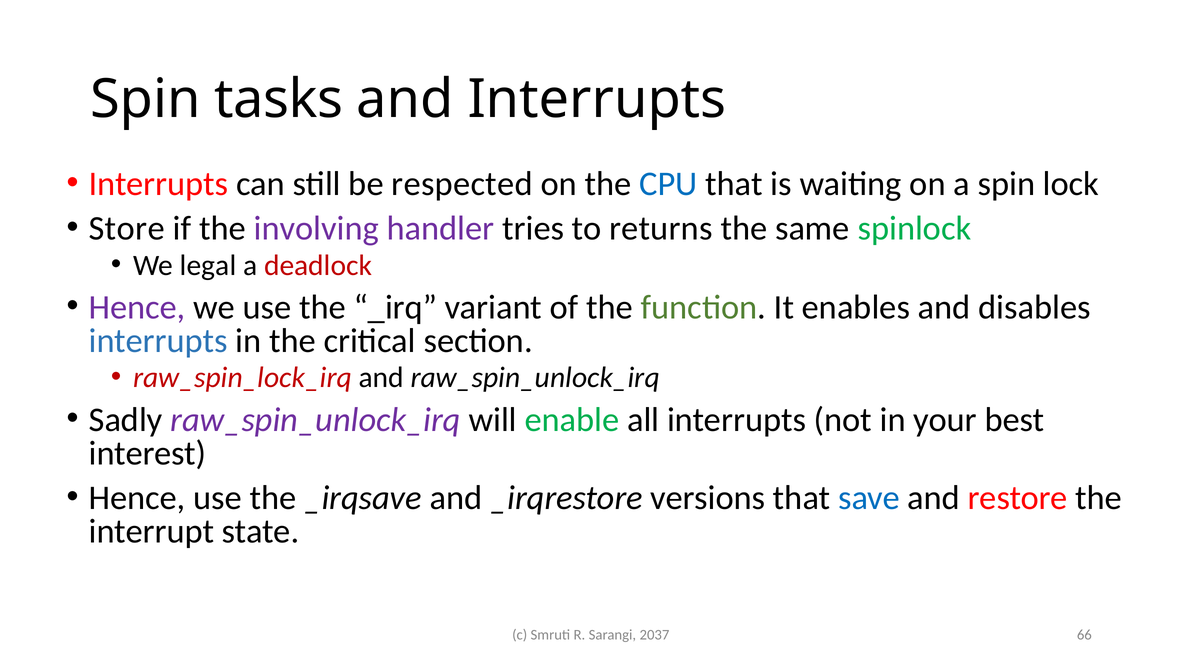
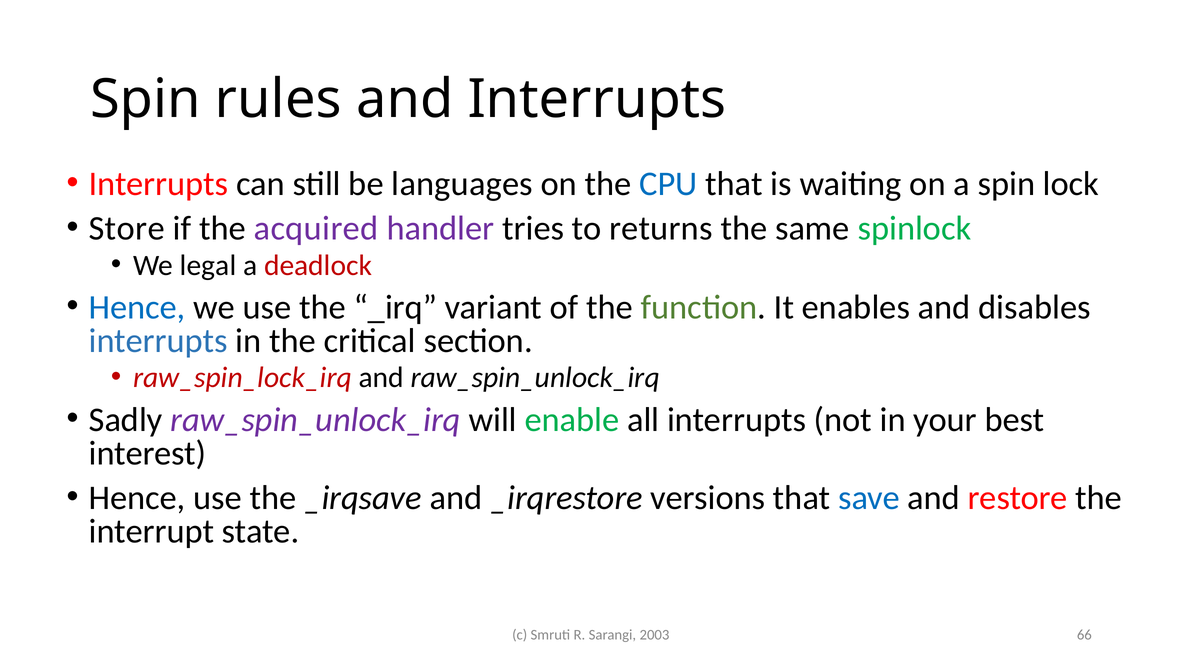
tasks: tasks -> rules (278, 99)
respected: respected -> languages (462, 184)
involving: involving -> acquired (316, 228)
Hence colour: purple -> blue (137, 307)
2037: 2037 -> 2003 (654, 635)
